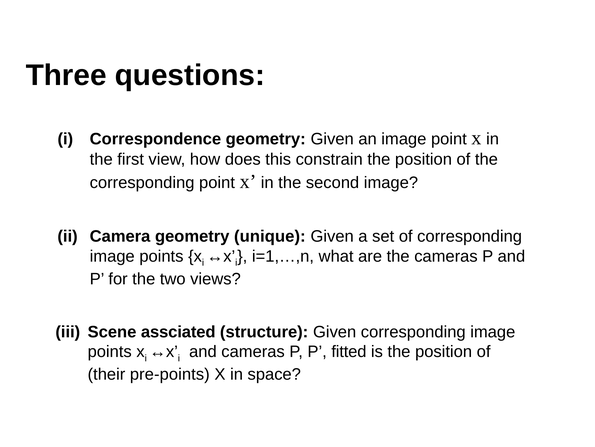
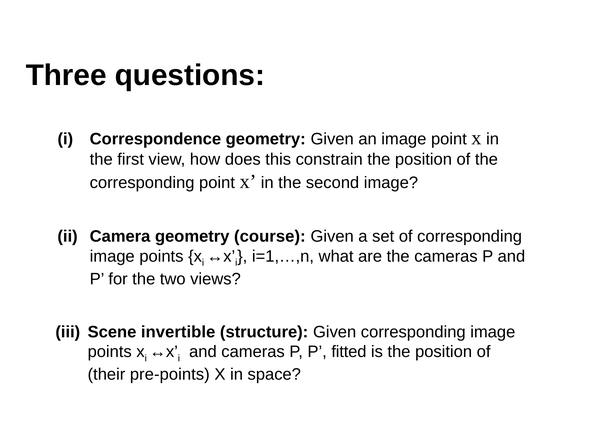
unique: unique -> course (270, 236)
assciated: assciated -> invertible (178, 331)
